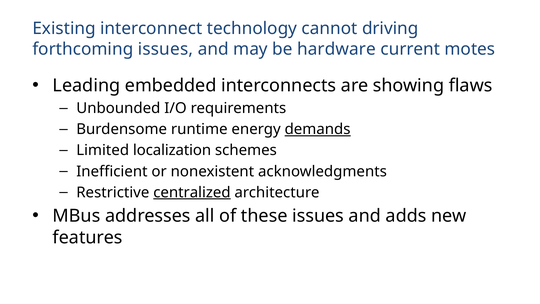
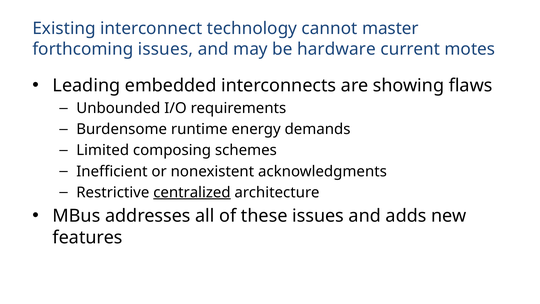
driving: driving -> master (390, 28)
demands underline: present -> none (318, 129)
localization: localization -> composing (172, 150)
